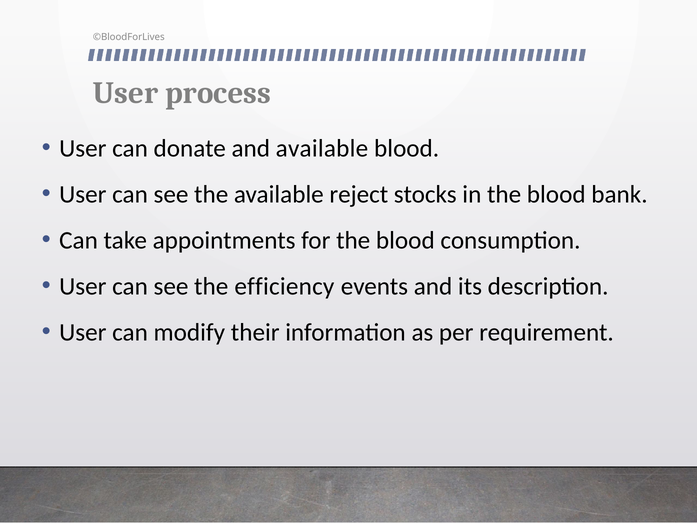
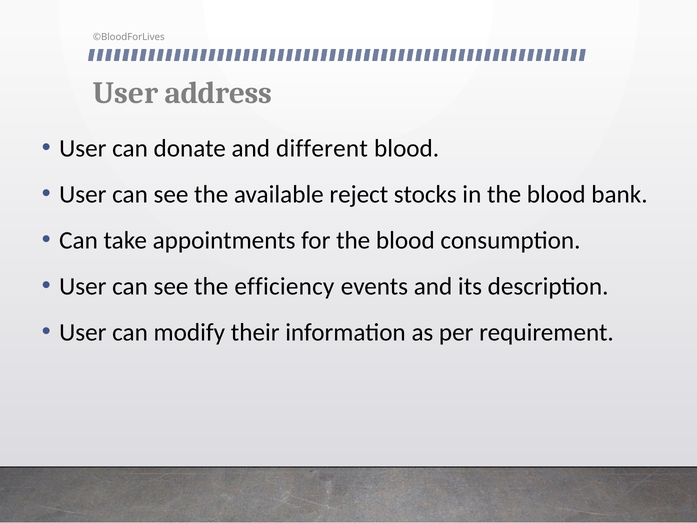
process: process -> address (218, 93)
and available: available -> different (322, 148)
